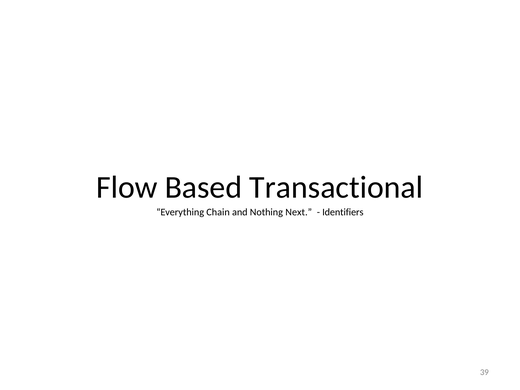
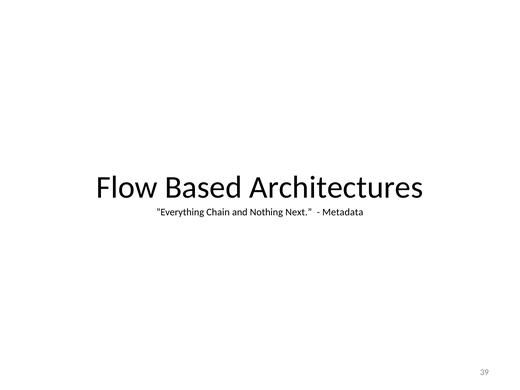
Transactional: Transactional -> Architectures (336, 187)
Identifiers: Identifiers -> Metadata (343, 212)
